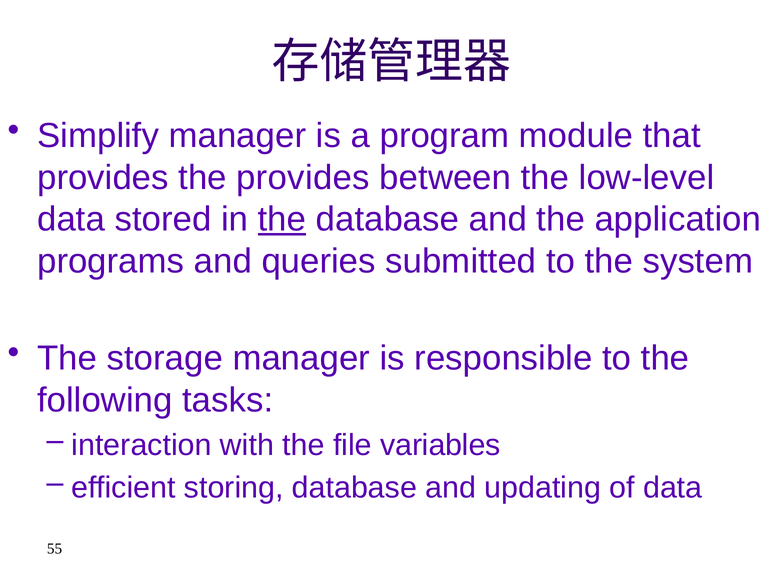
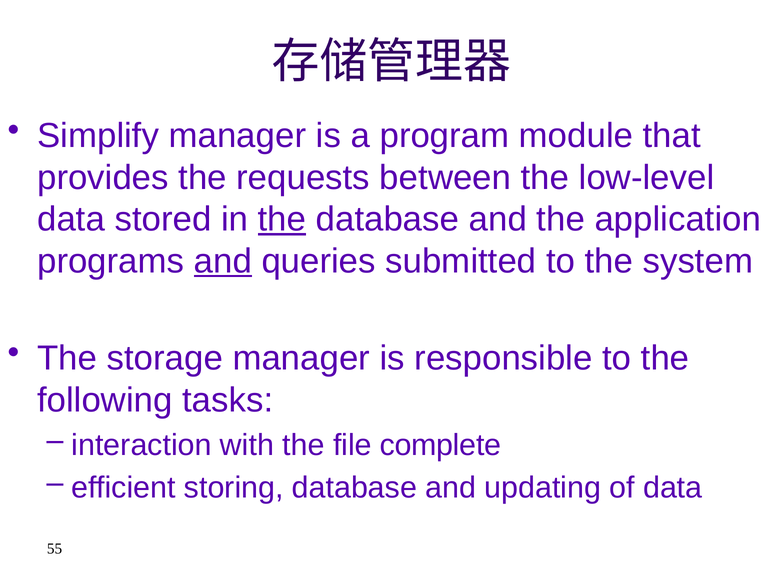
the provides: provides -> requests (303, 178)
and underline: none -> present (223, 261)
variables: variables -> complete (440, 445)
